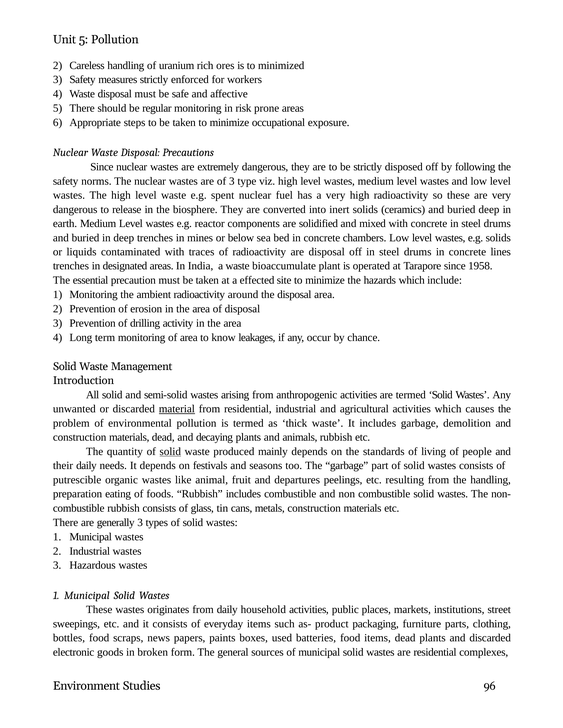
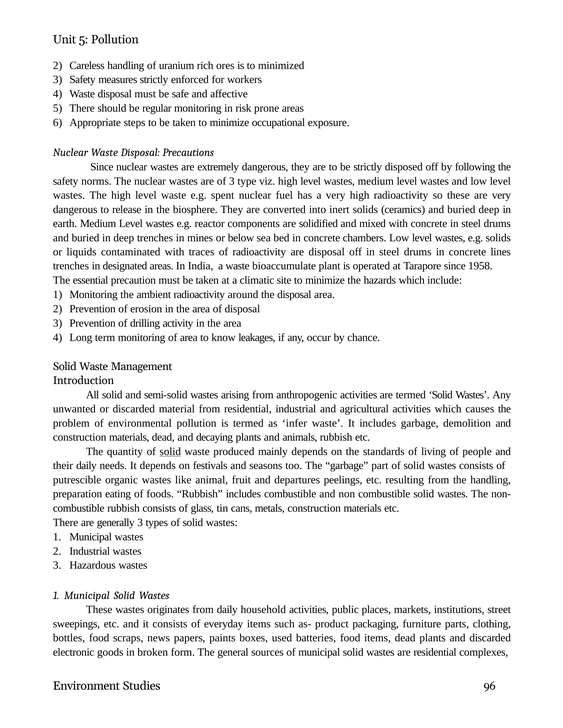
effected: effected -> climatic (257, 281)
material underline: present -> none (177, 409)
thick: thick -> infer (295, 423)
